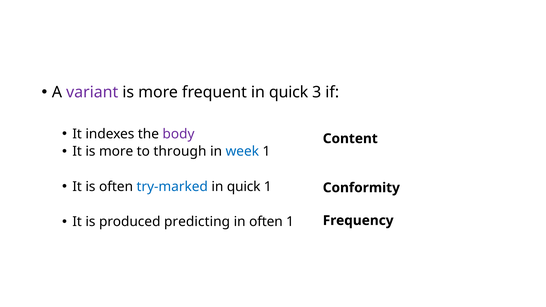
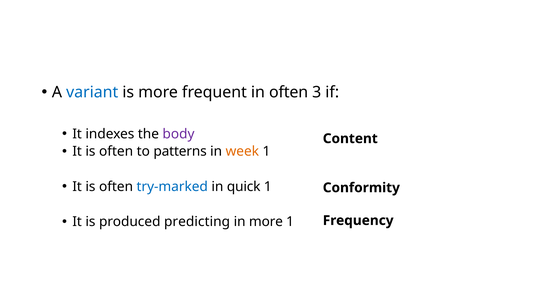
variant colour: purple -> blue (92, 92)
frequent in quick: quick -> often (289, 92)
more: more -> often (116, 152)
through: through -> patterns (180, 152)
week colour: blue -> orange (242, 152)
in often: often -> more (266, 222)
